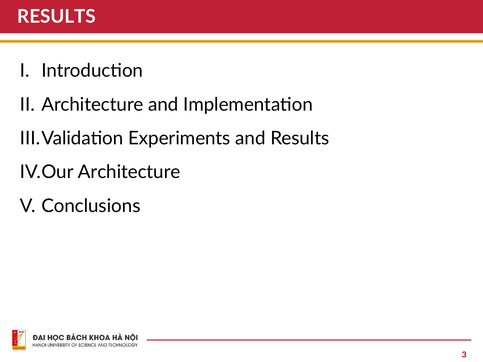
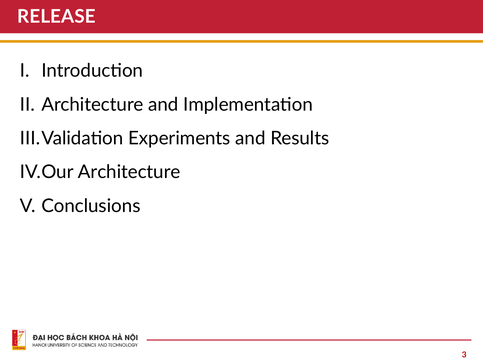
RESULTS: RESULTS -> RELEASE (56, 17)
